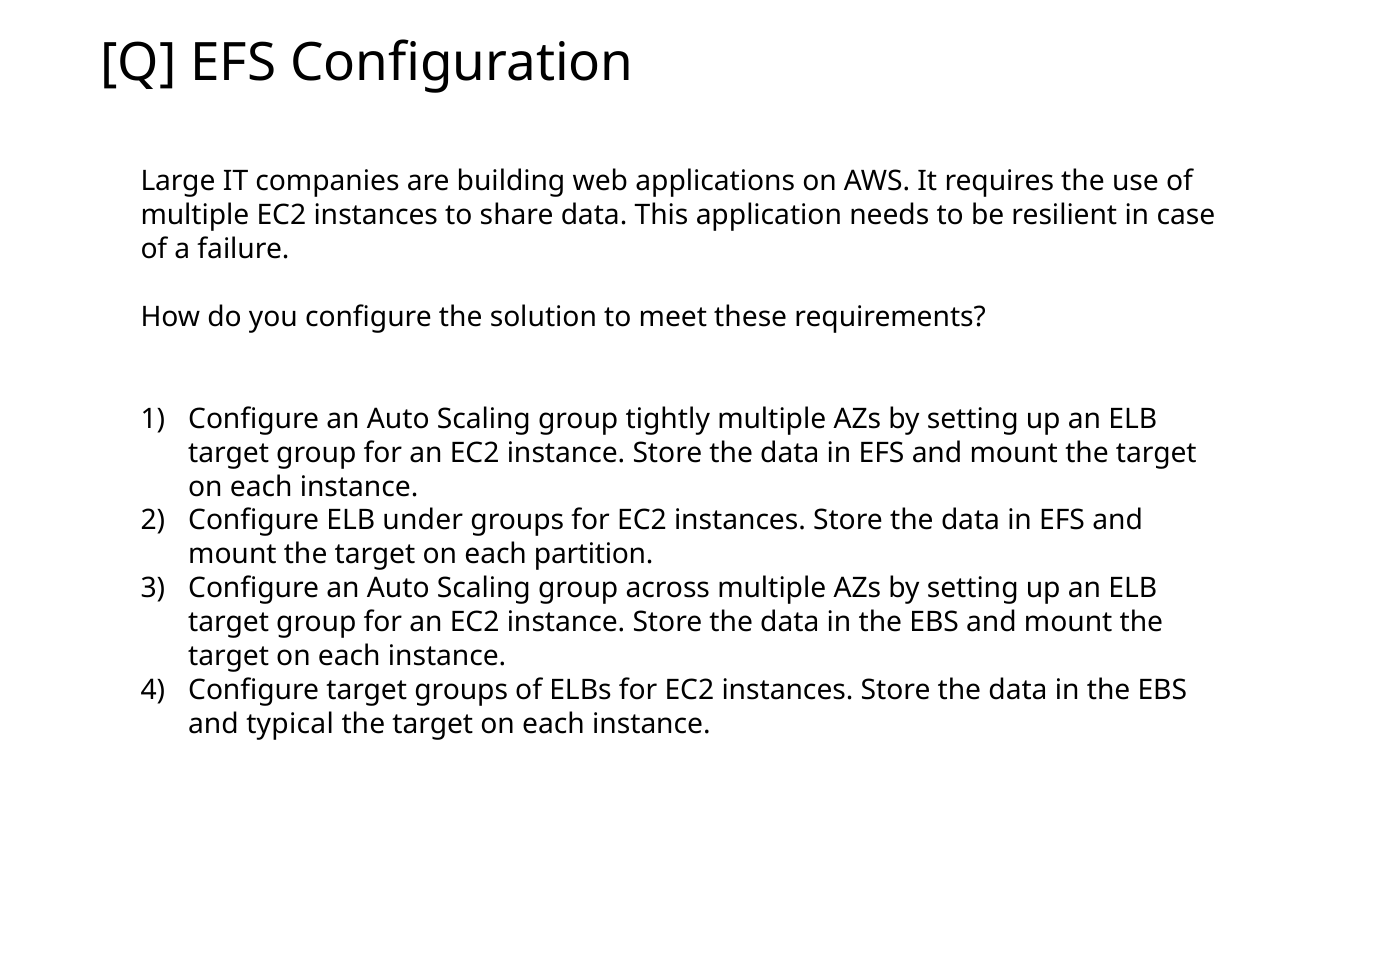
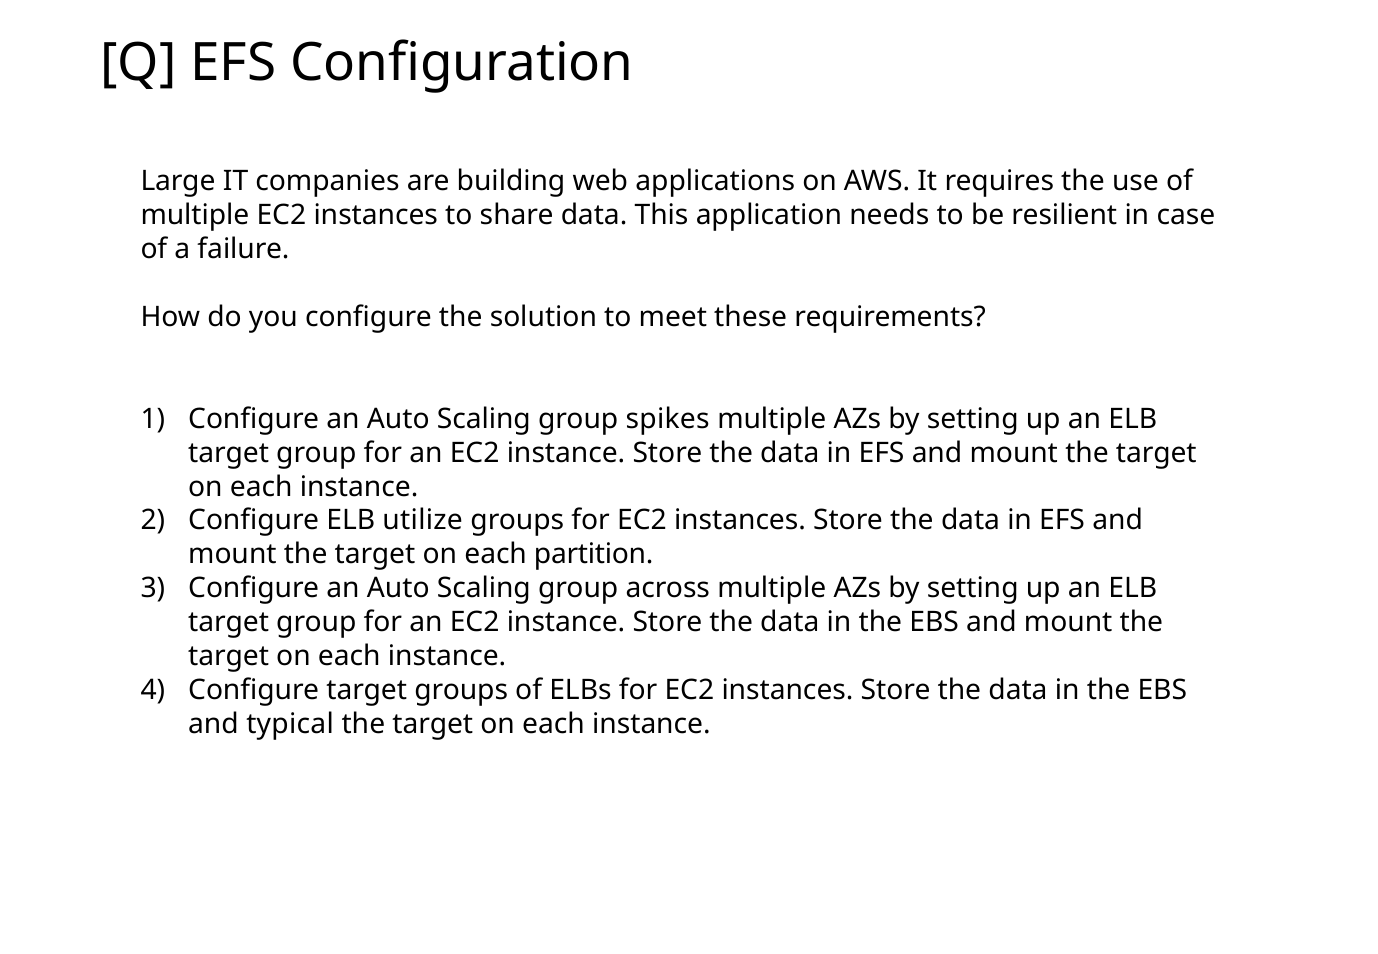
tightly: tightly -> spikes (668, 419)
under: under -> utilize (423, 521)
